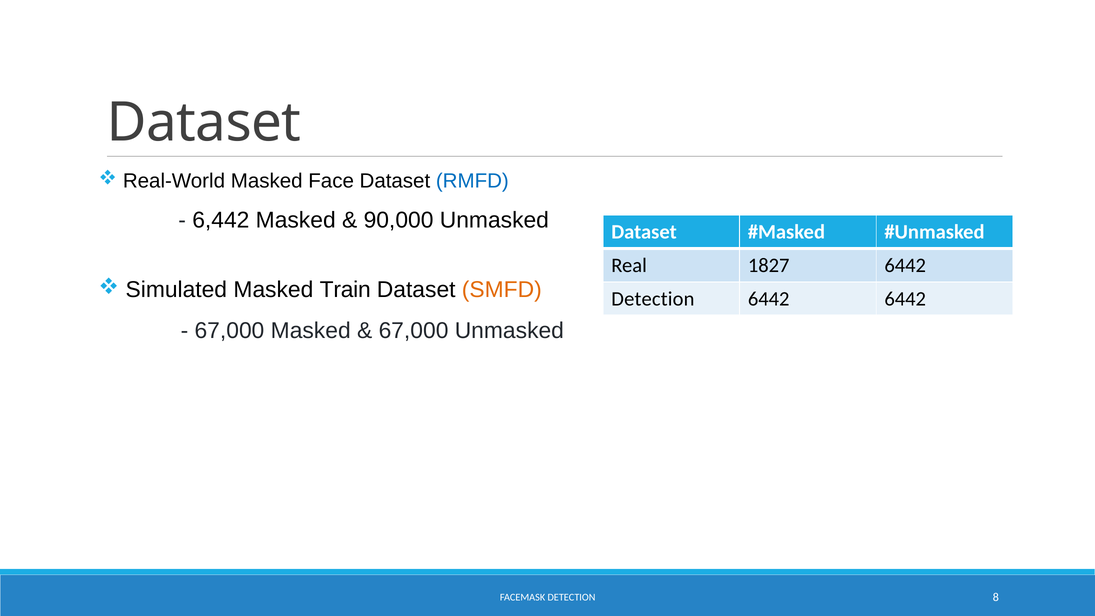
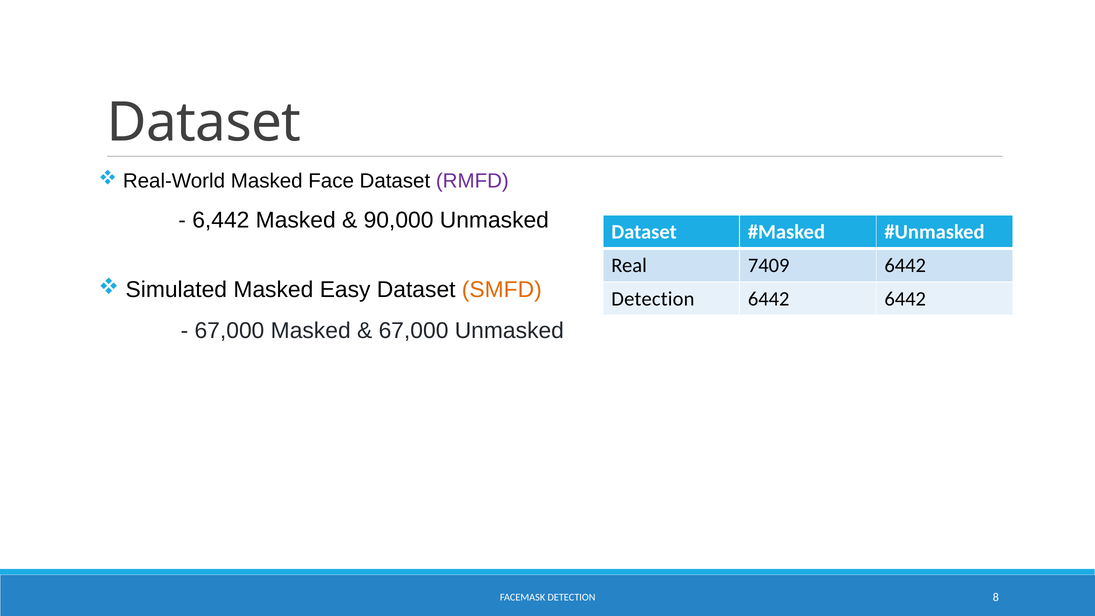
RMFD colour: blue -> purple (472, 181)
1827: 1827 -> 7409 (769, 265)
Train: Train -> Easy (345, 290)
